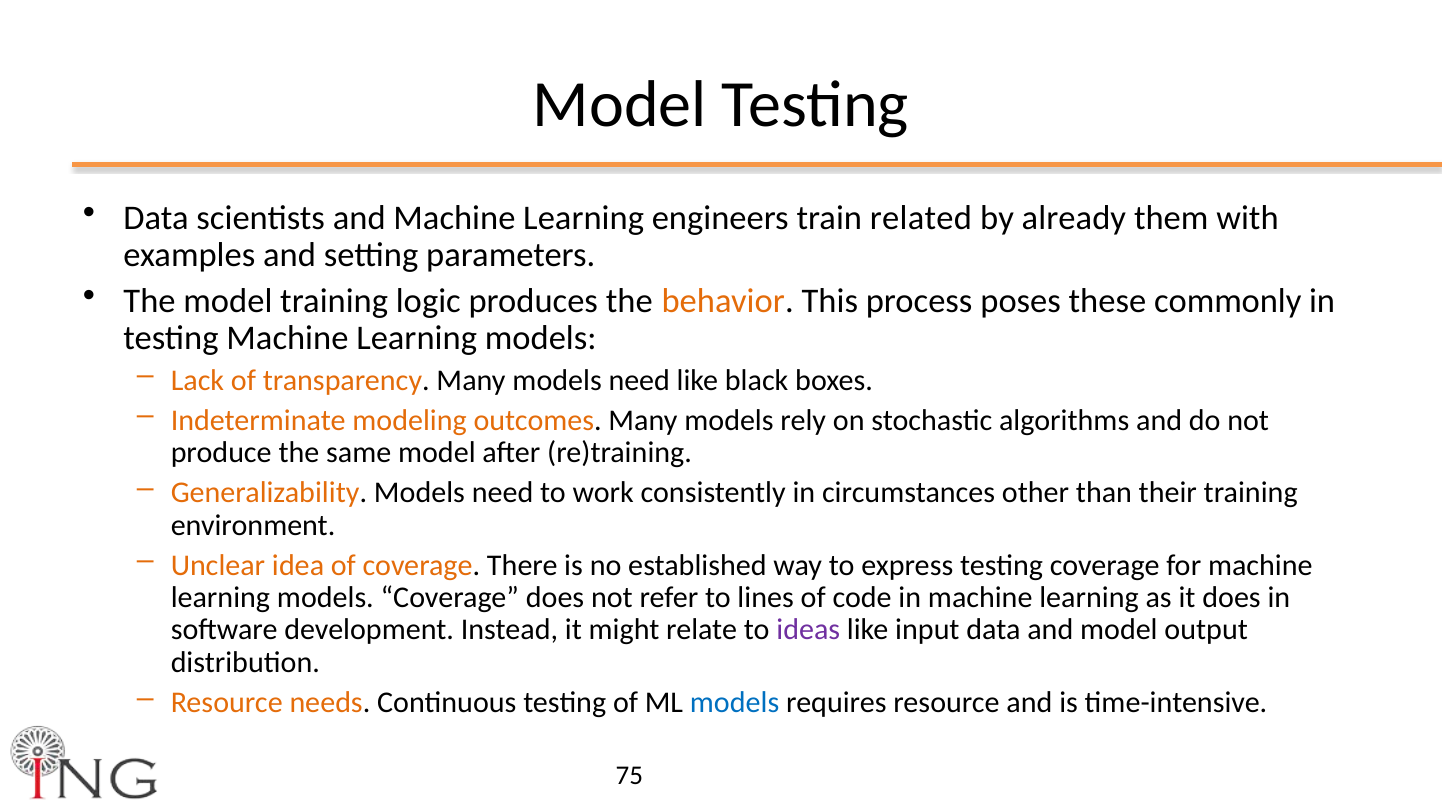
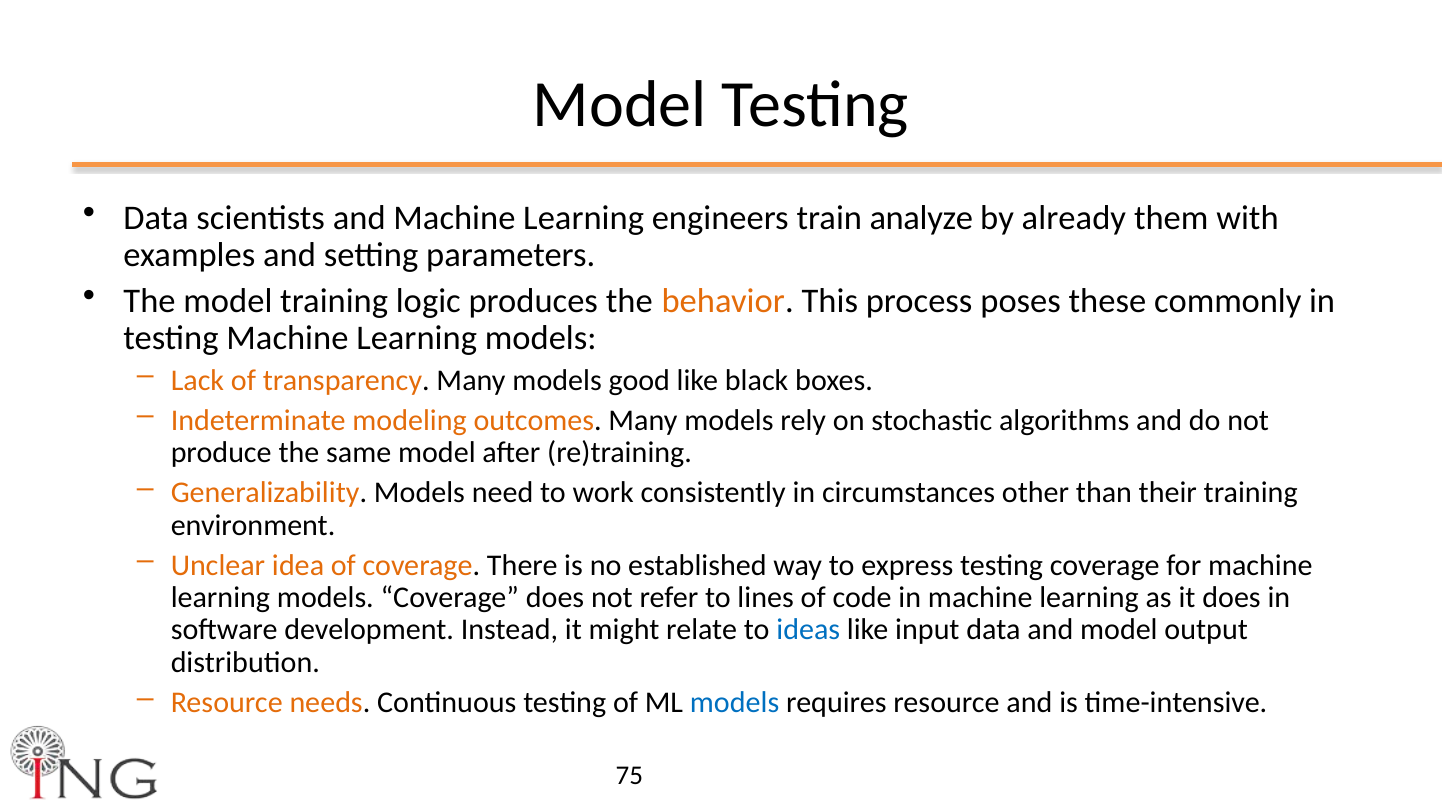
related: related -> analyze (921, 218)
Many models need: need -> good (639, 380)
ideas colour: purple -> blue (808, 630)
